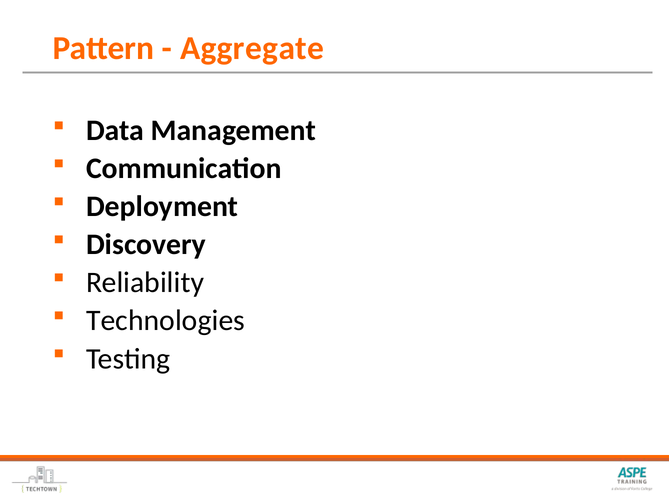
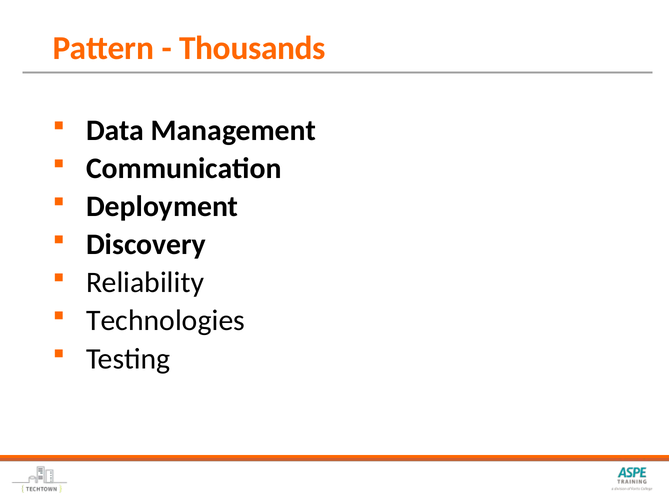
Aggregate: Aggregate -> Thousands (252, 48)
